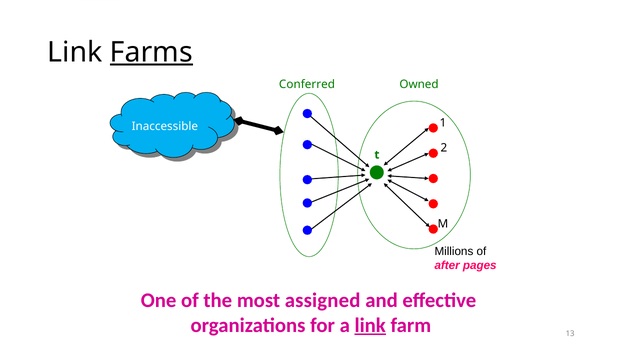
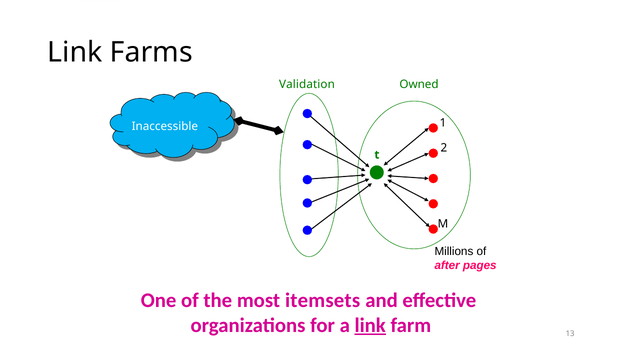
Farms underline: present -> none (151, 52)
Conferred: Conferred -> Validation (307, 84)
assigned: assigned -> itemsets (323, 300)
